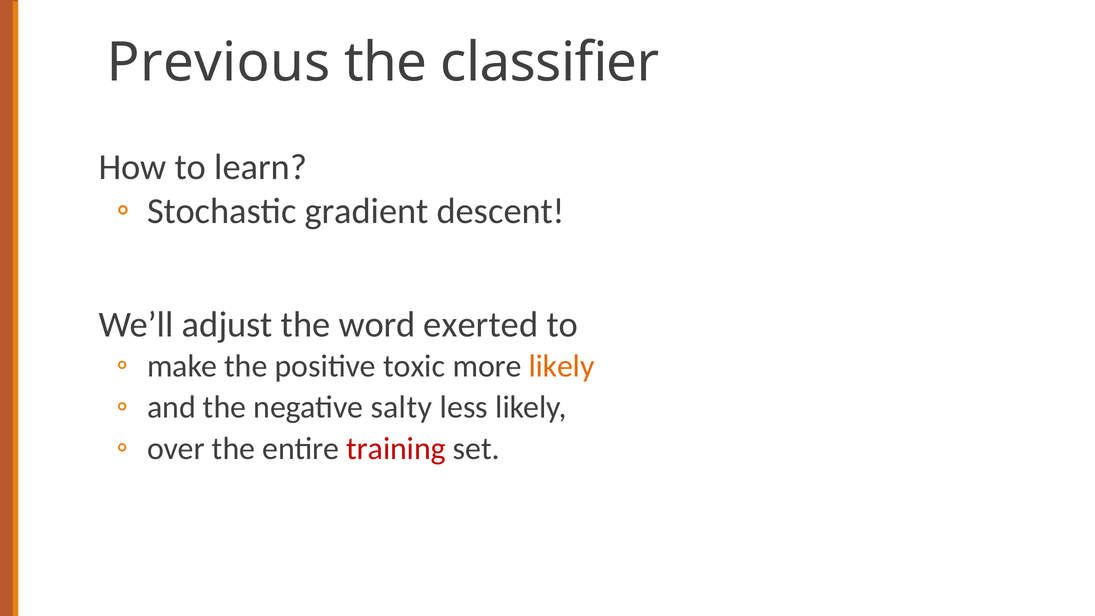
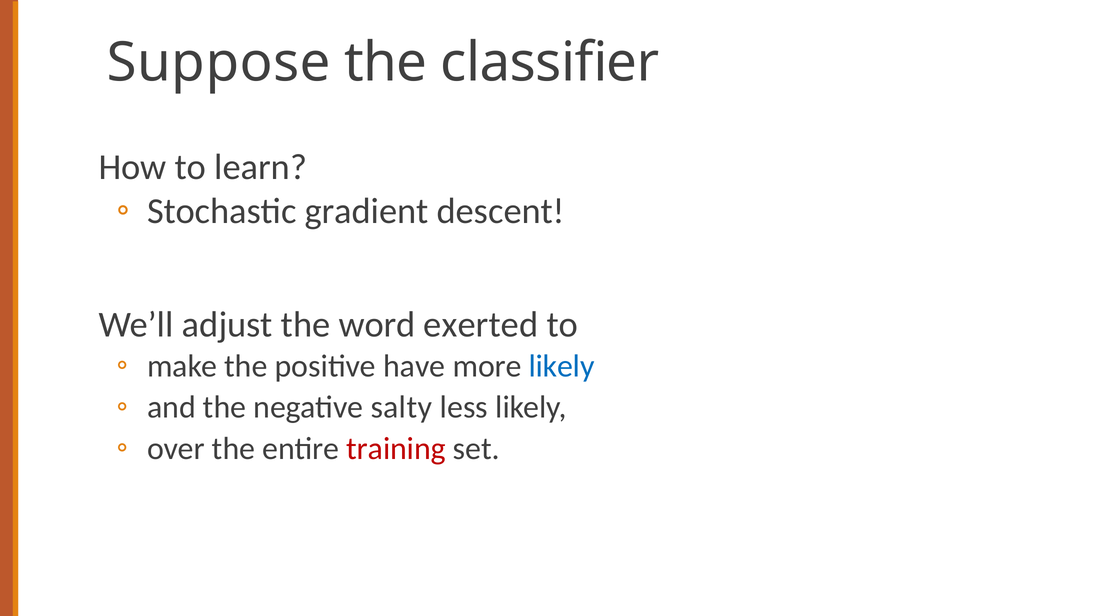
Previous: Previous -> Suppose (219, 62)
toxic: toxic -> have (414, 366)
likely colour: orange -> blue (562, 366)
